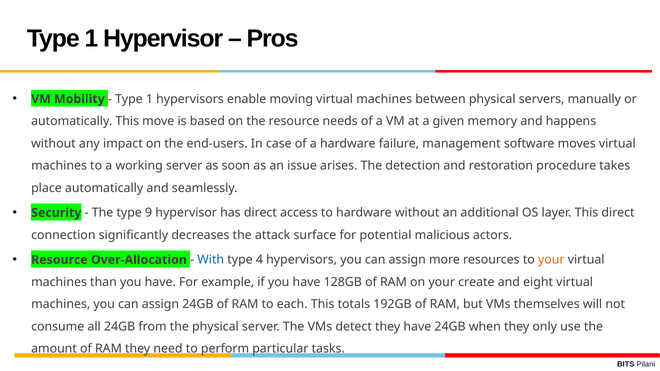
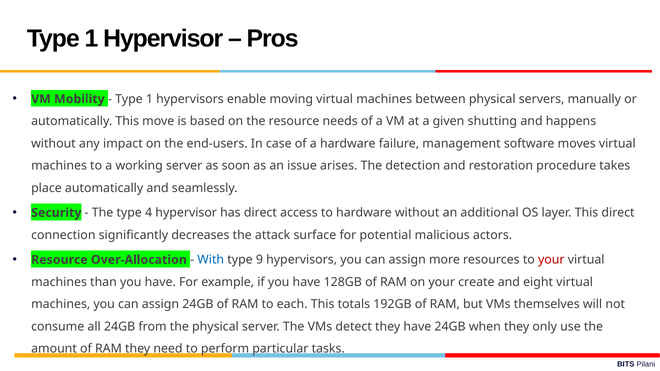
memory: memory -> shutting (492, 121)
9: 9 -> 4 (149, 213)
4: 4 -> 9 (259, 260)
your colour: orange -> red (551, 260)
